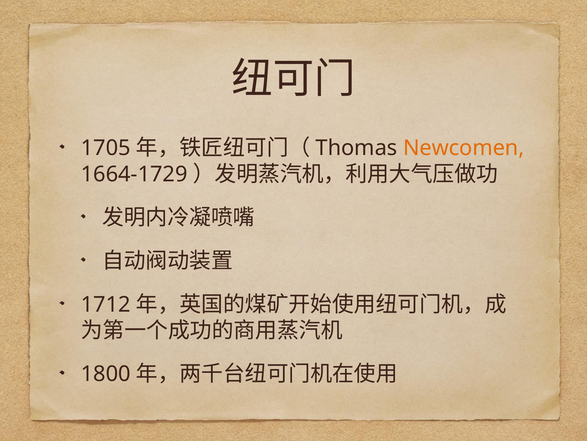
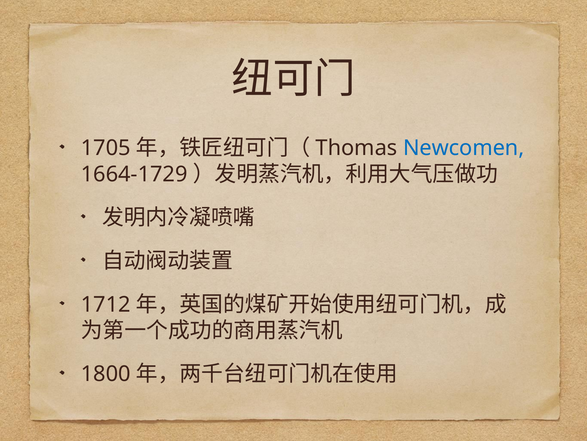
Newcomen colour: orange -> blue (464, 148)
